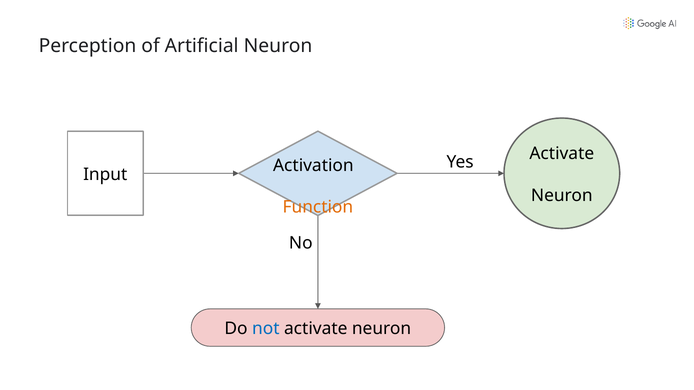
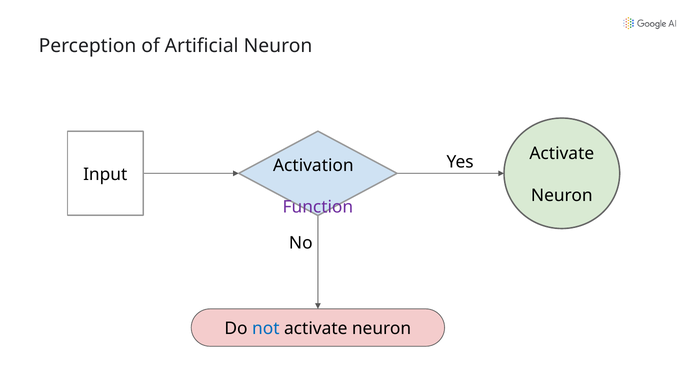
Function colour: orange -> purple (318, 207)
